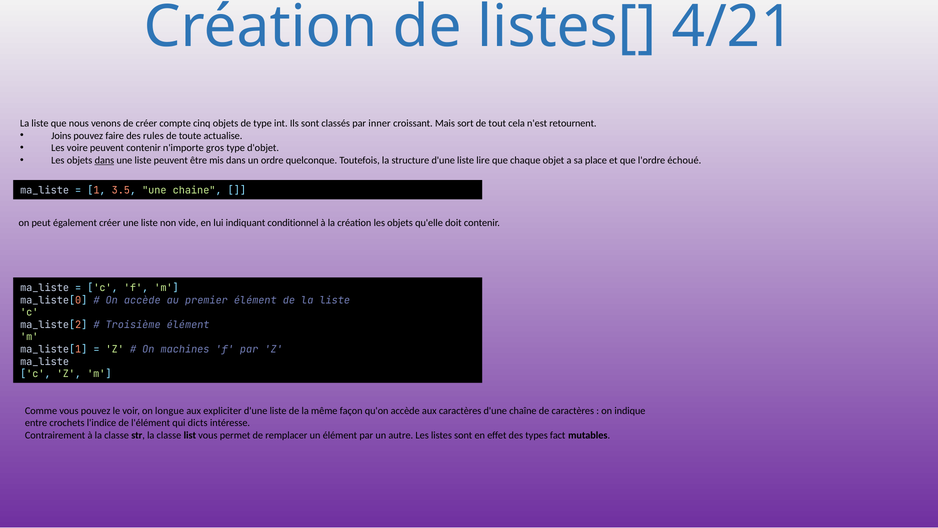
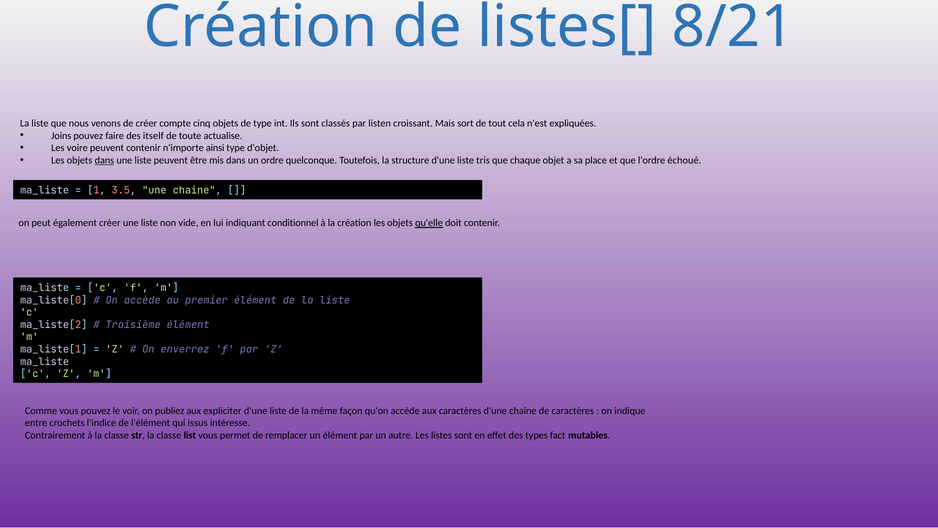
4/21: 4/21 -> 8/21 (733, 27)
inner: inner -> listen (380, 123)
retournent: retournent -> expliquées (573, 123)
rules: rules -> itself (153, 136)
gros: gros -> ainsi (215, 148)
lire: lire -> tris (483, 160)
qu'elle underline: none -> present (429, 223)
machines: machines -> enverrez (185, 349)
longue: longue -> publiez (170, 410)
dicts: dicts -> issus (198, 423)
